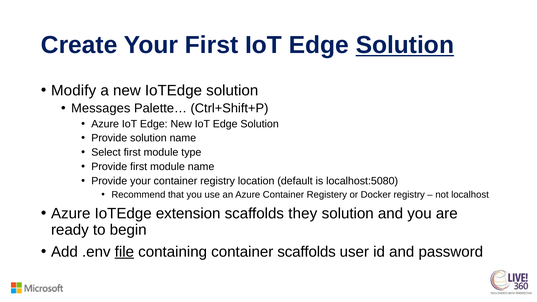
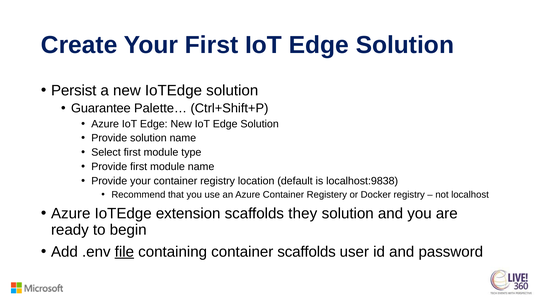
Solution underline: present -> none (405, 45)
Modify: Modify -> Persist (74, 90)
Messages: Messages -> Guarantee (101, 108)
localhost:5080: localhost:5080 -> localhost:9838 (362, 181)
